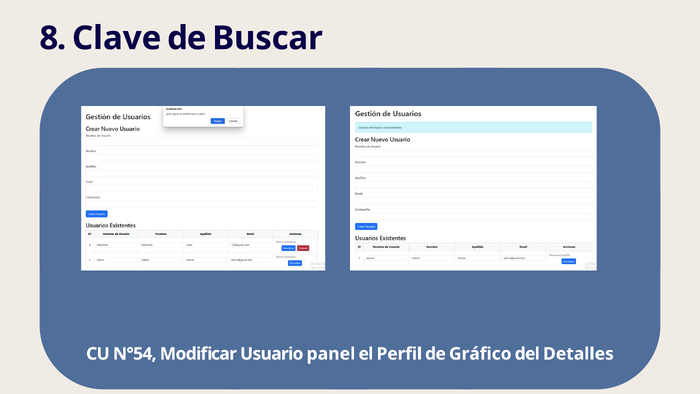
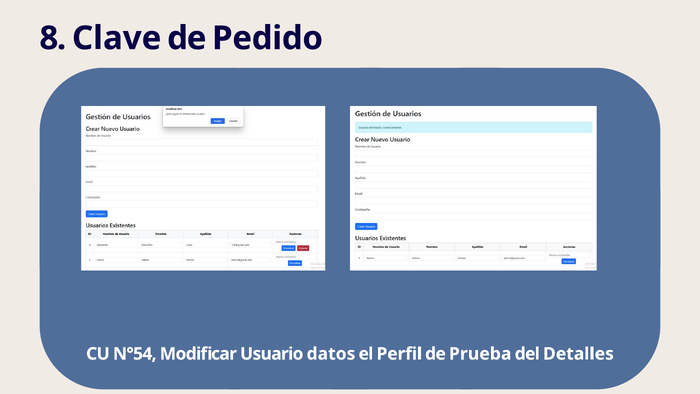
Buscar: Buscar -> Pedido (268, 38)
panel: panel -> datos (331, 354)
Gráfico: Gráfico -> Prueba (480, 354)
